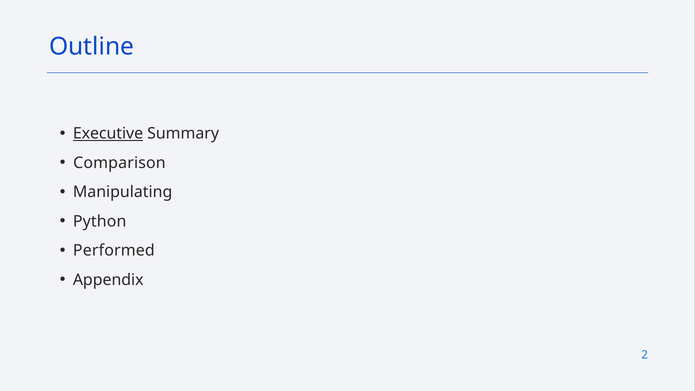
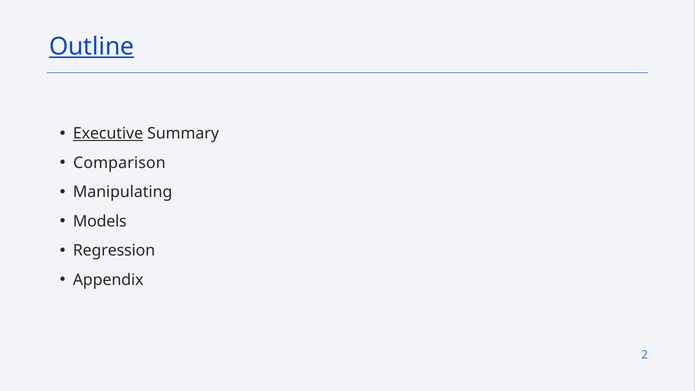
Outline underline: none -> present (92, 46)
Python: Python -> Models (100, 221)
Performed: Performed -> Regression (114, 251)
